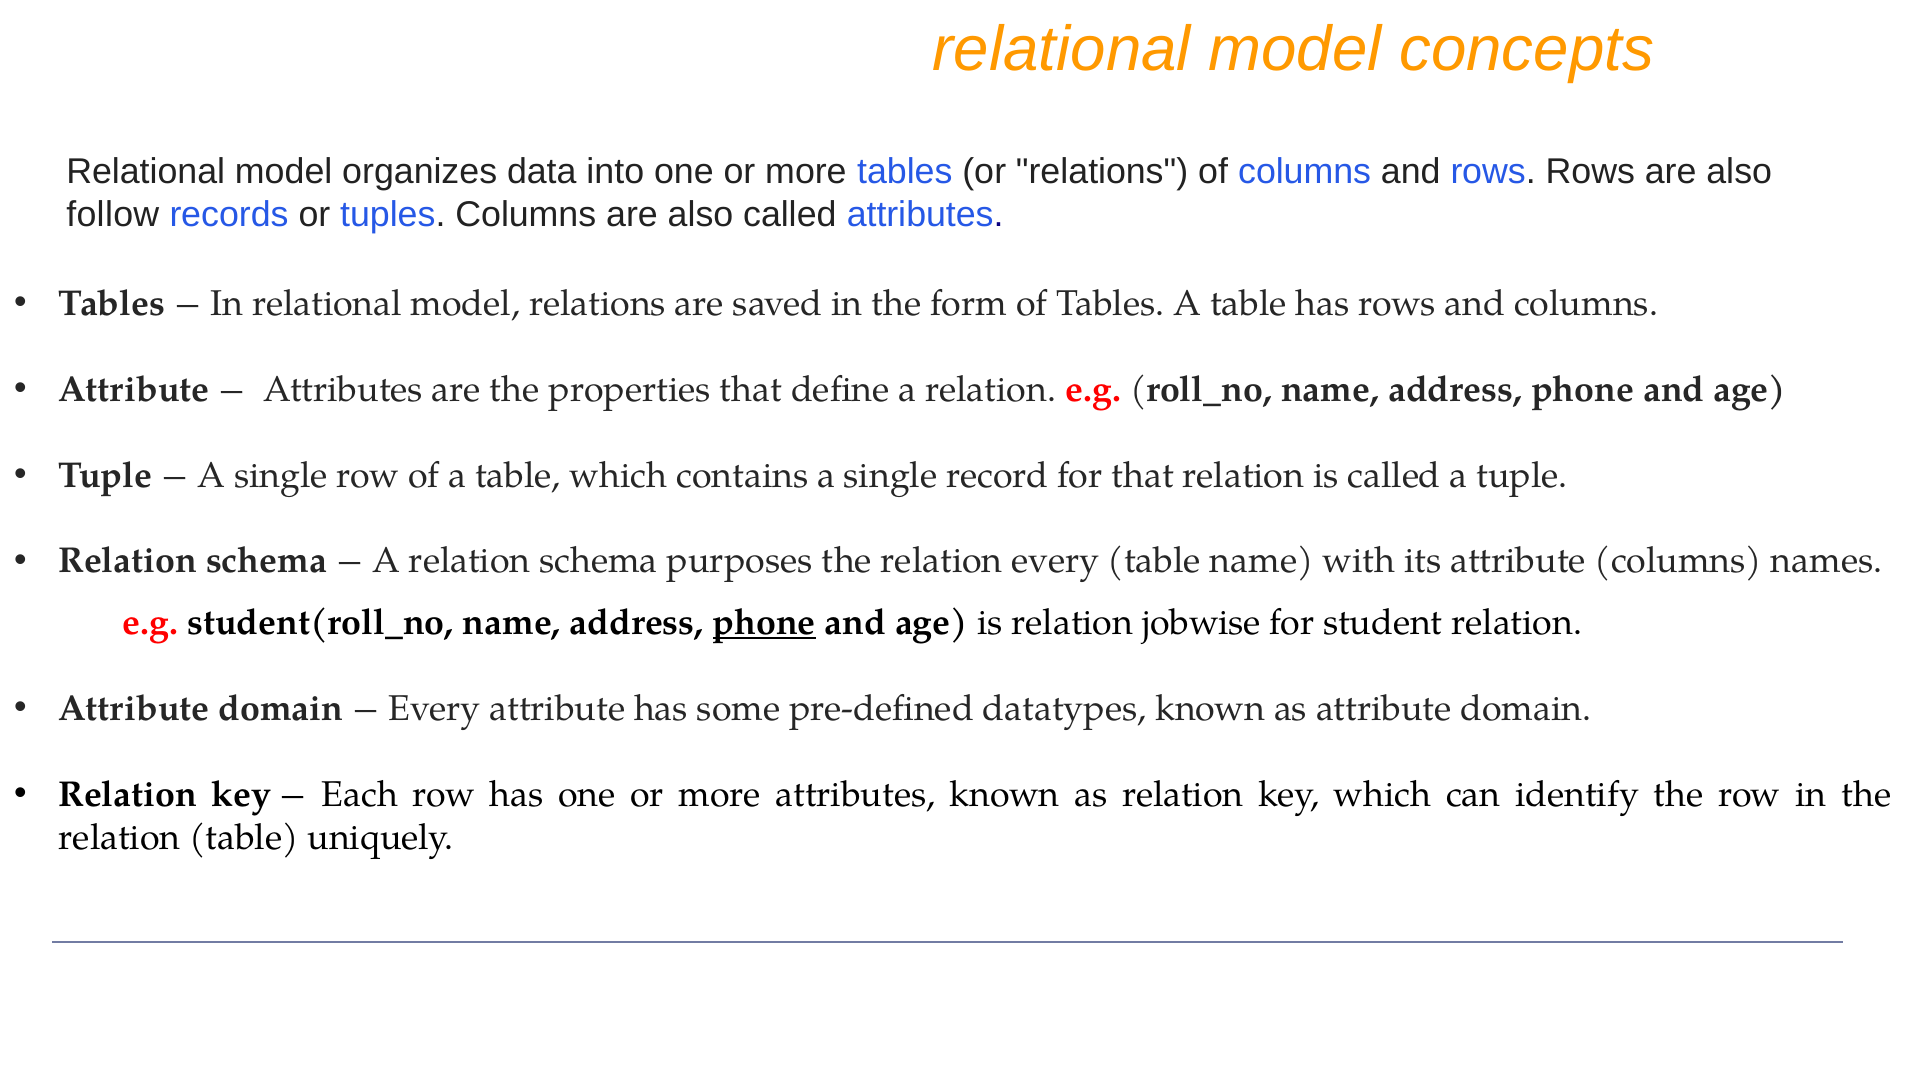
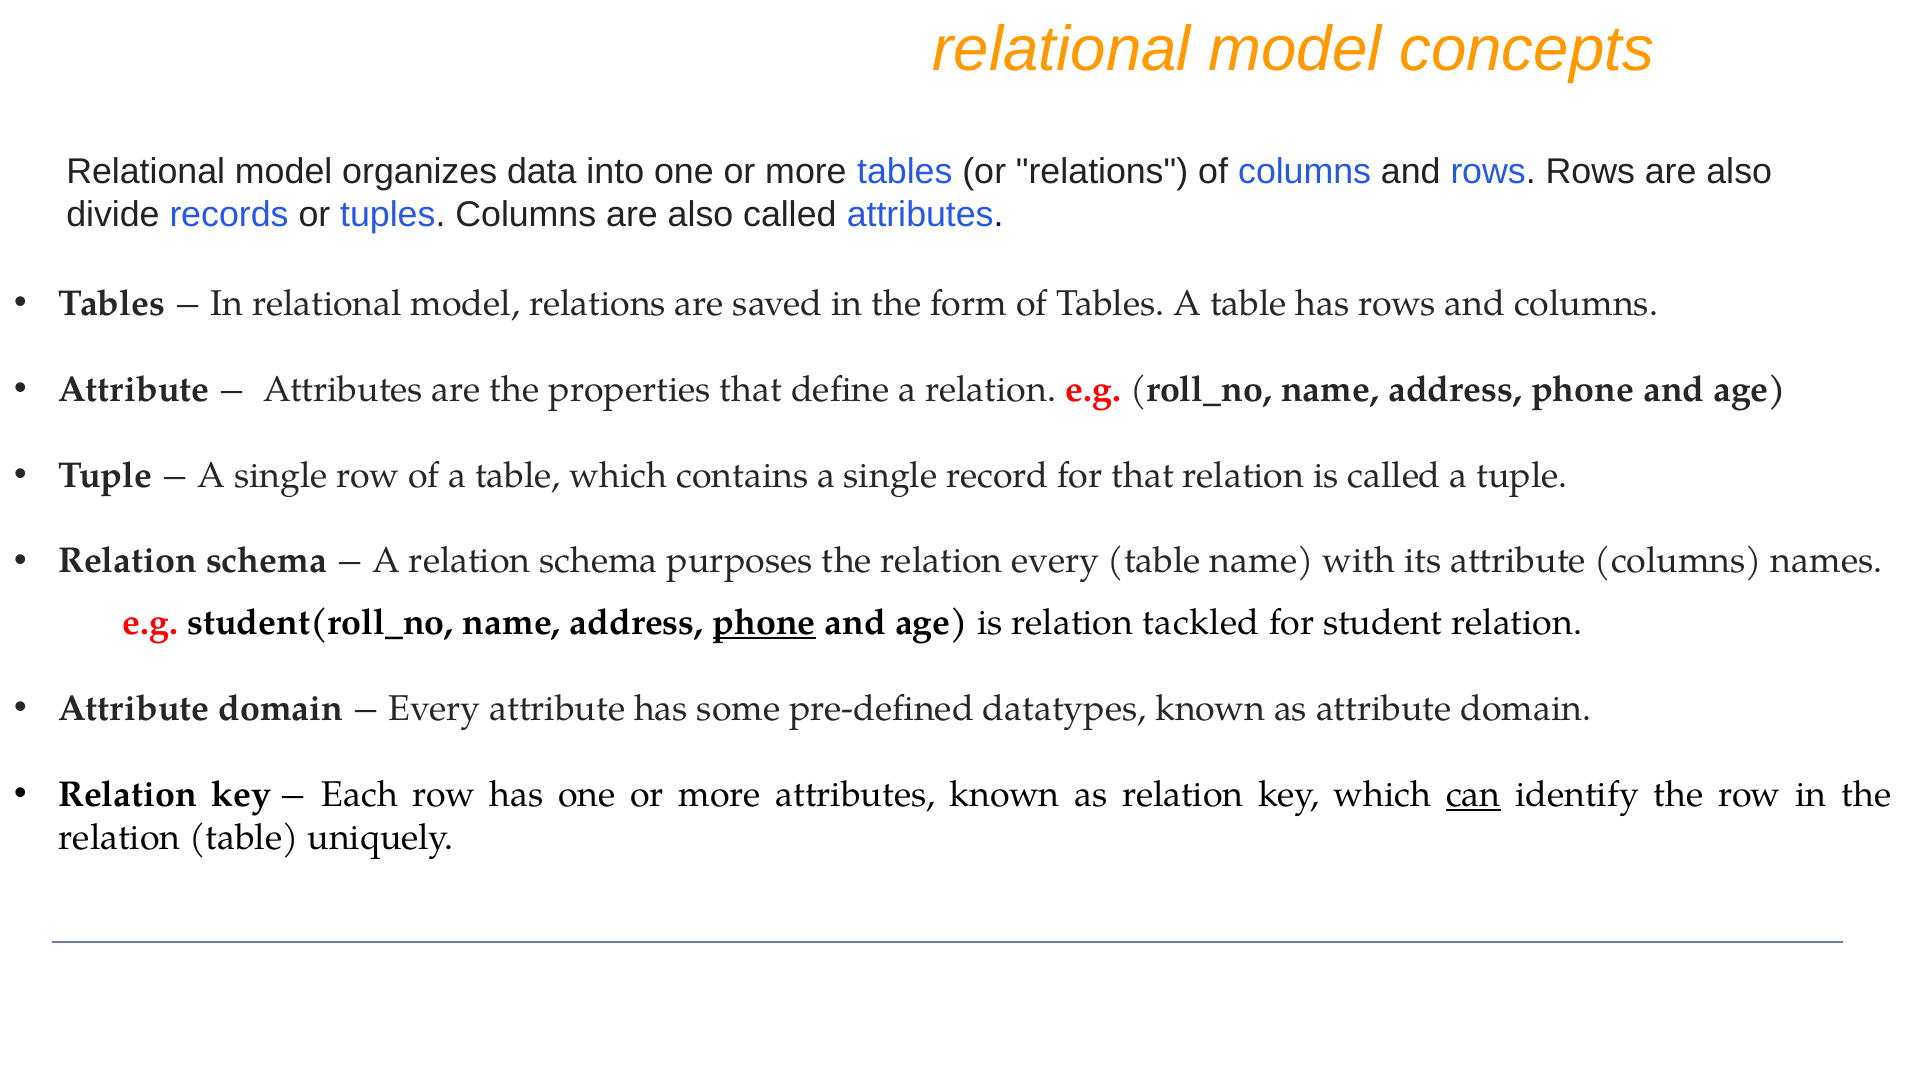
follow: follow -> divide (113, 215)
jobwise: jobwise -> tackled (1201, 622)
can underline: none -> present (1473, 795)
